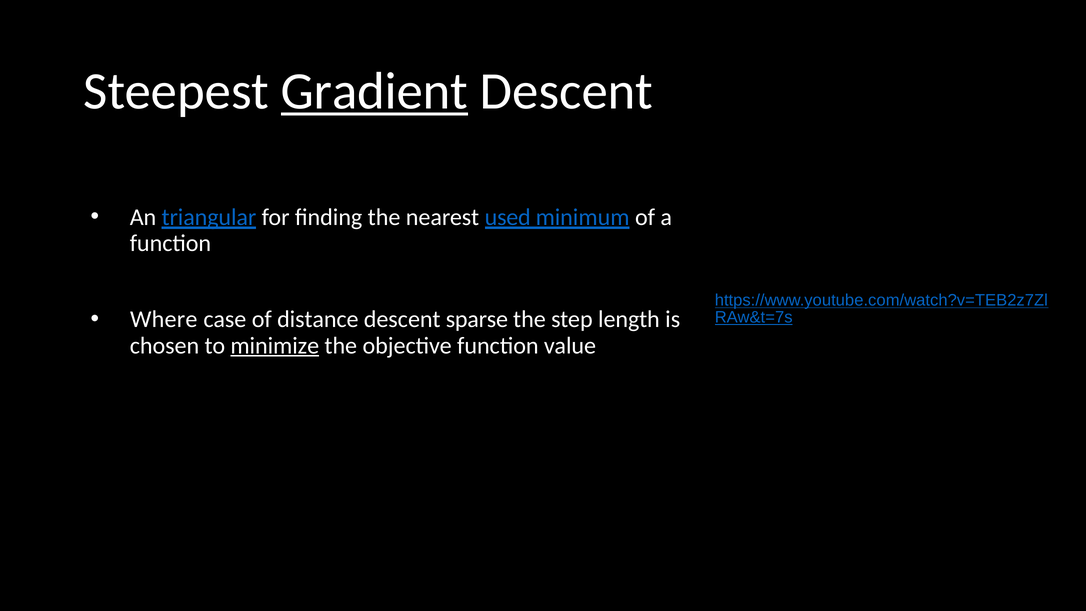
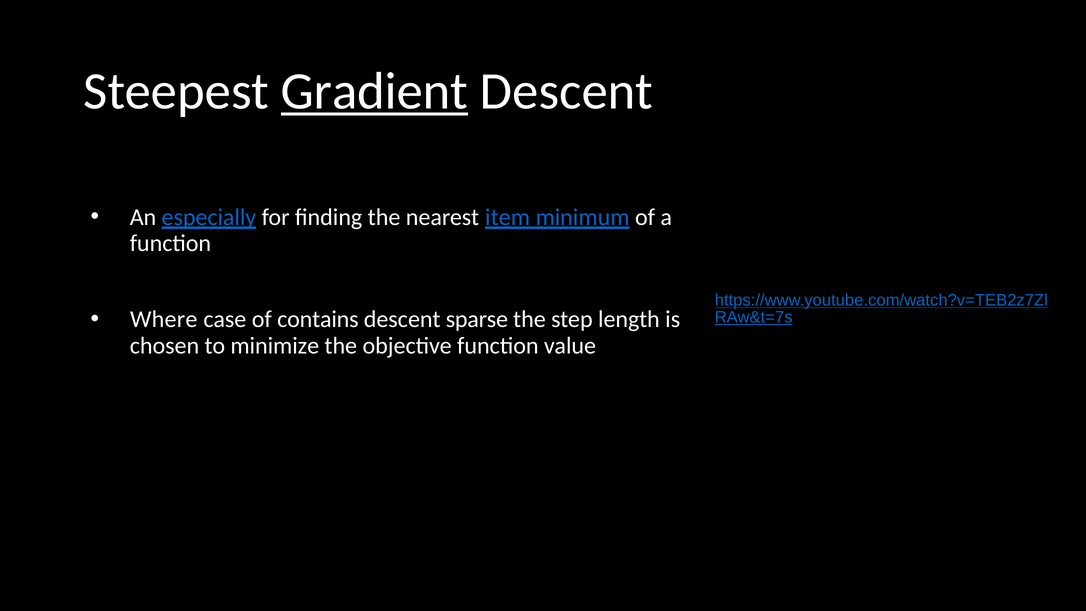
triangular: triangular -> especially (209, 217)
used: used -> item (508, 217)
distance: distance -> contains (318, 319)
minimize underline: present -> none (275, 346)
